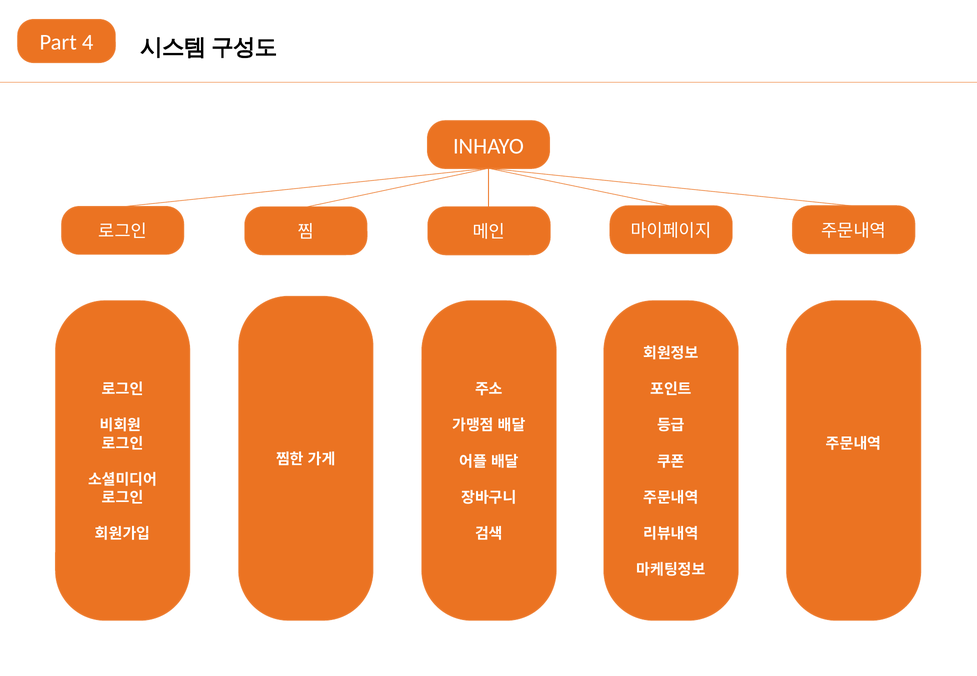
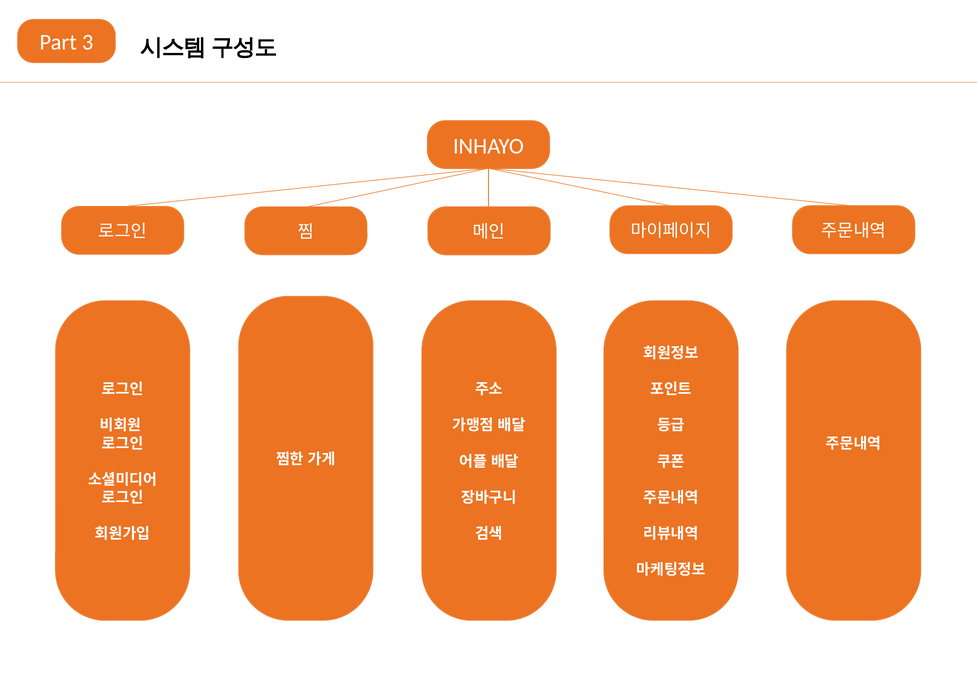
4: 4 -> 3 (88, 43)
